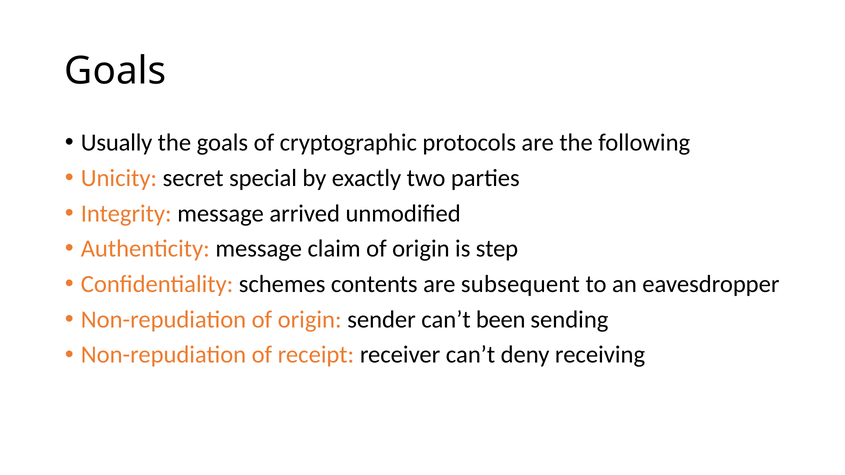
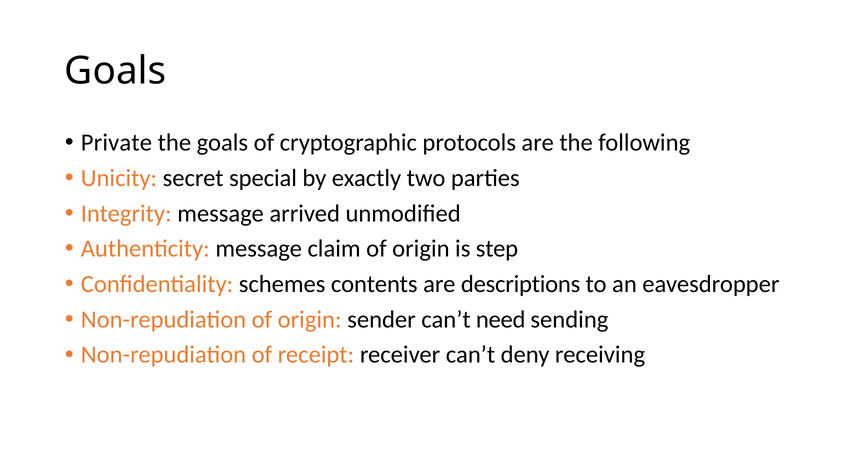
Usually: Usually -> Private (116, 143)
subsequent: subsequent -> descriptions (521, 284)
been: been -> need (501, 320)
